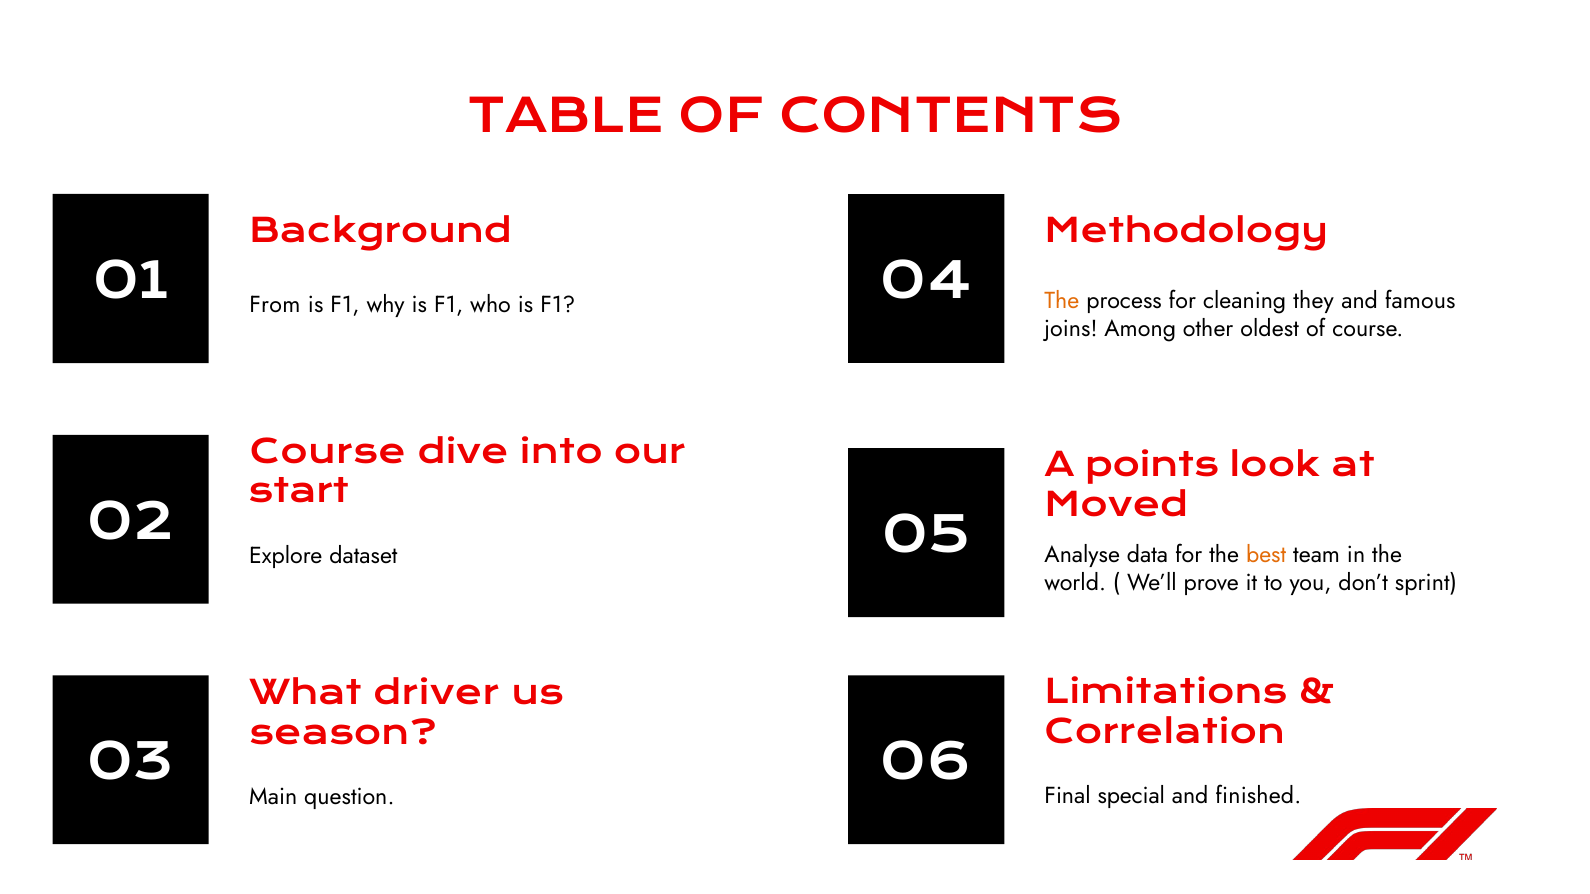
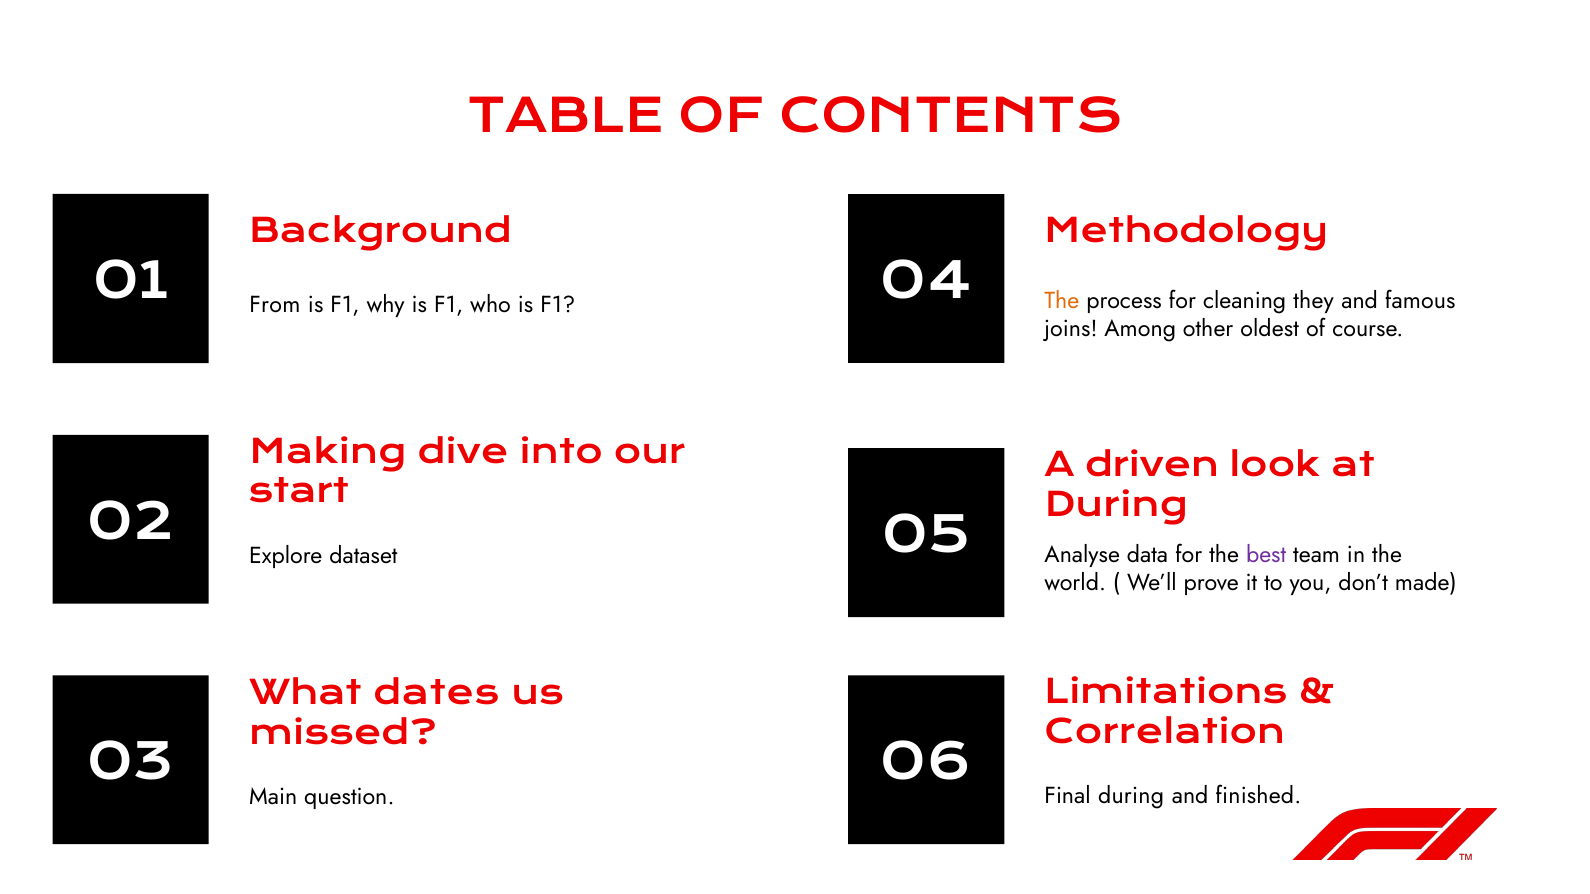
Course: Course -> Making (328, 452)
points: points -> driven (1152, 466)
Moved: Moved -> During (1116, 505)
best colour: orange -> purple (1266, 555)
sprint: sprint -> made (1426, 583)
driver: driver -> dates (436, 694)
season: season -> missed (343, 733)
Final special: special -> during (1131, 796)
